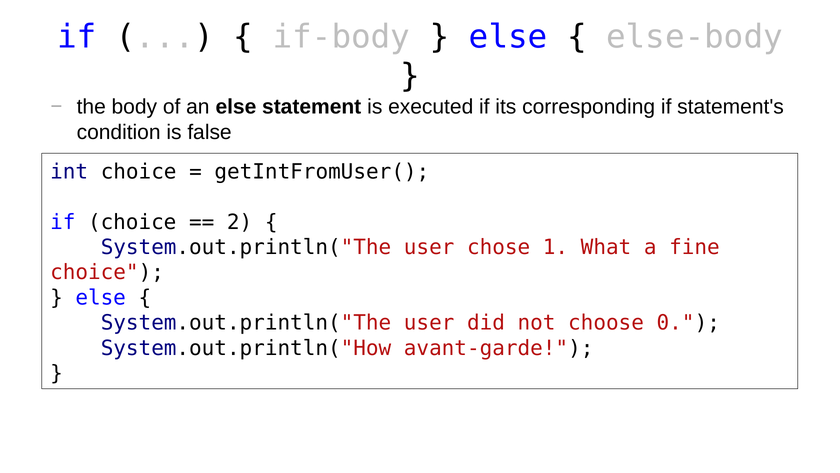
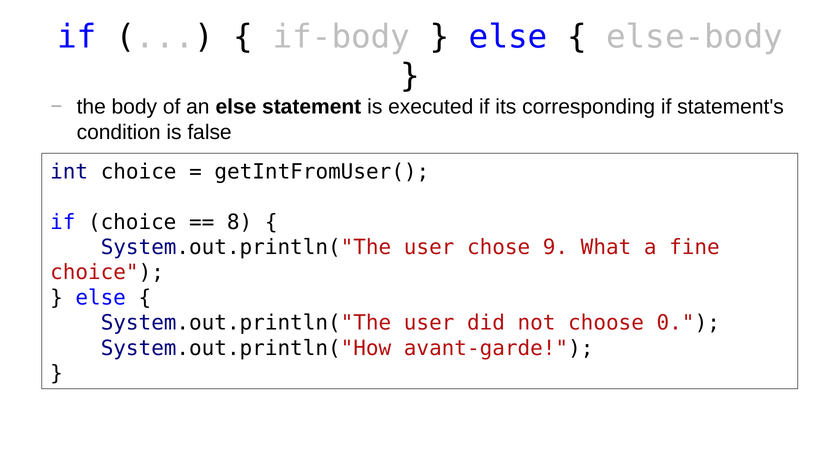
2: 2 -> 8 (240, 222)
1: 1 -> 9 (555, 247)
